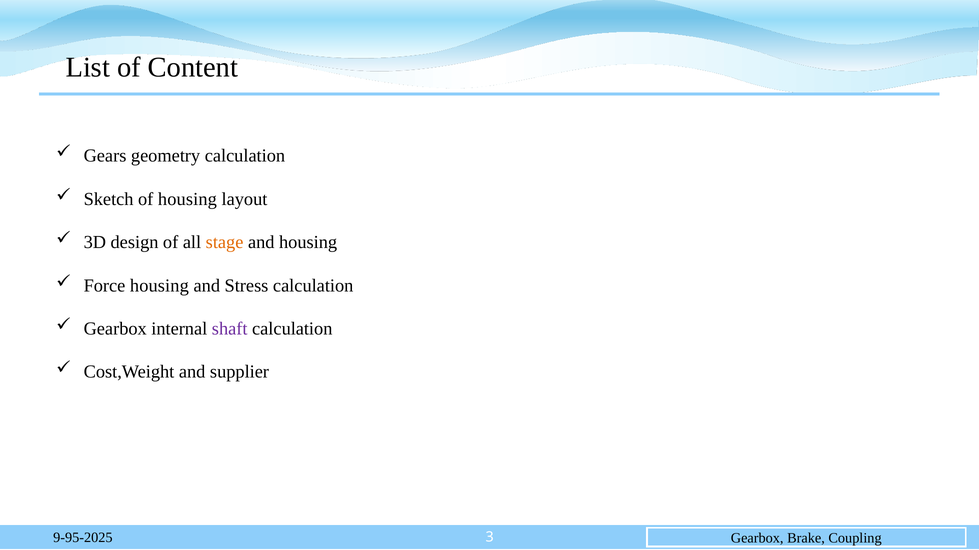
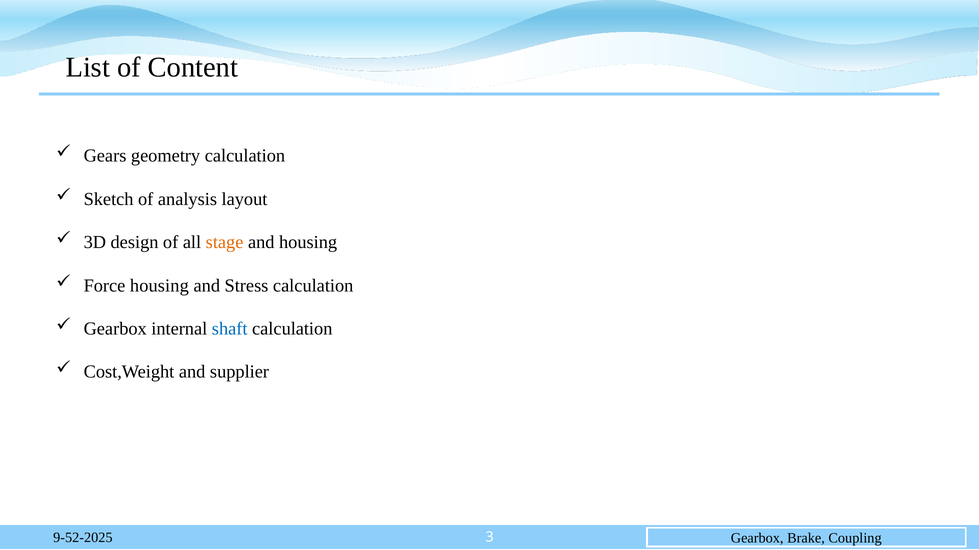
of housing: housing -> analysis (187, 199)
shaft colour: purple -> blue (230, 329)
9-95-2025: 9-95-2025 -> 9-52-2025 (83, 538)
